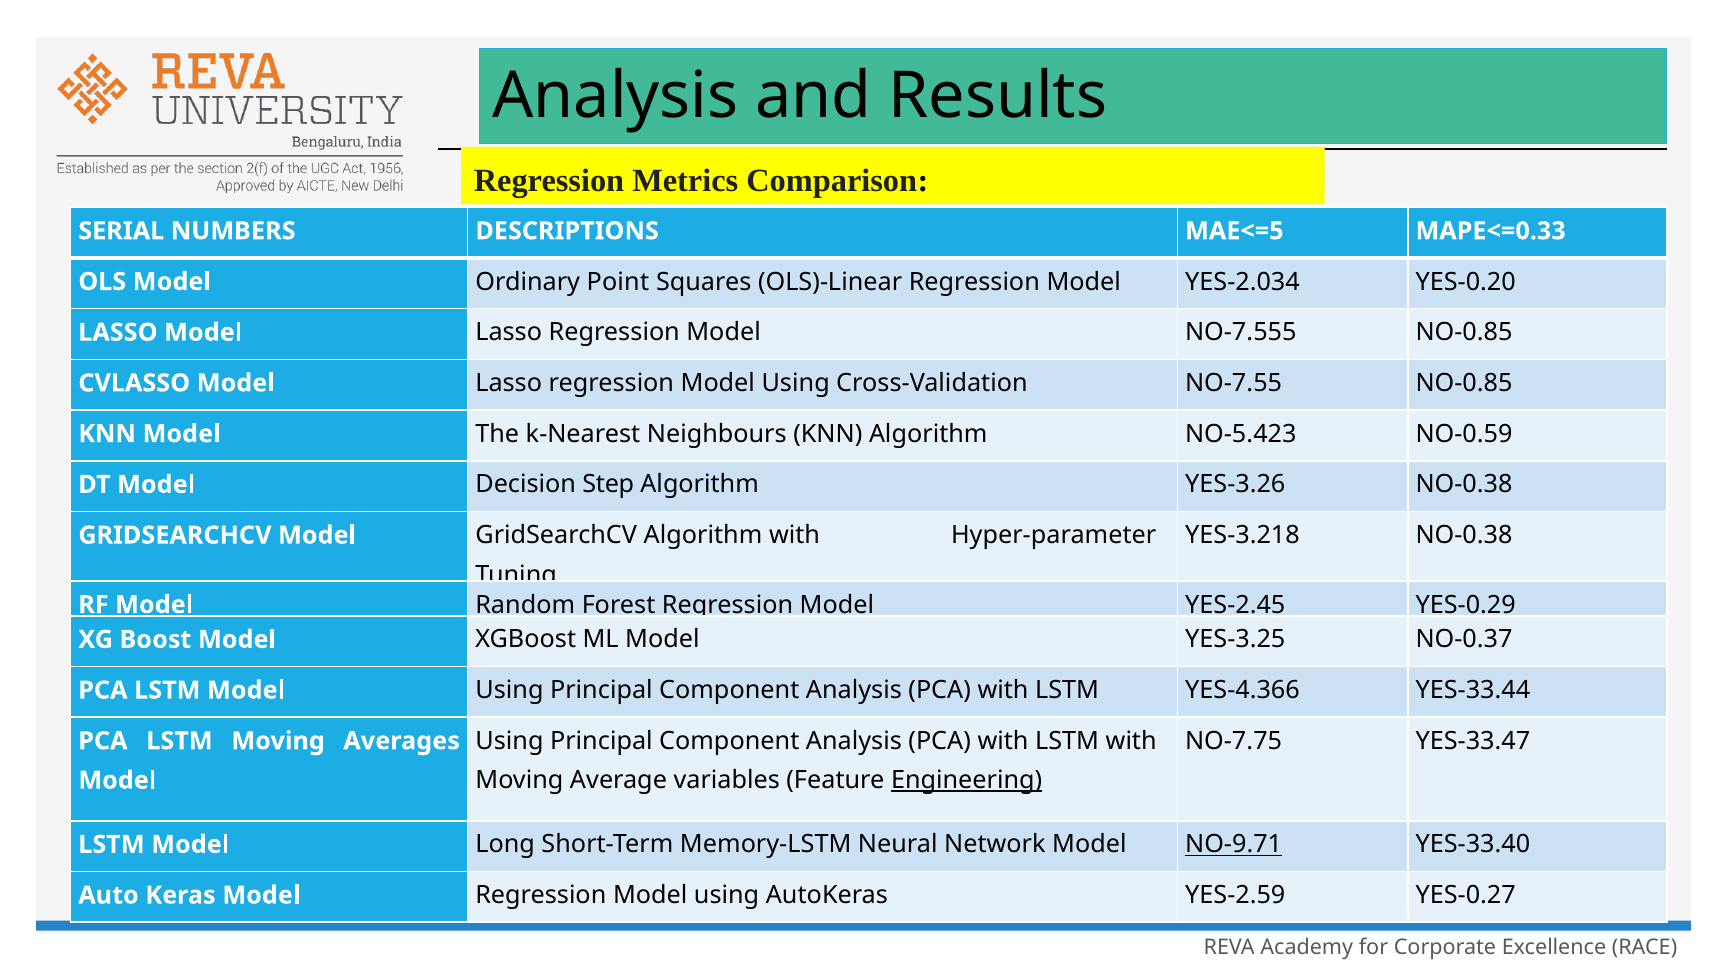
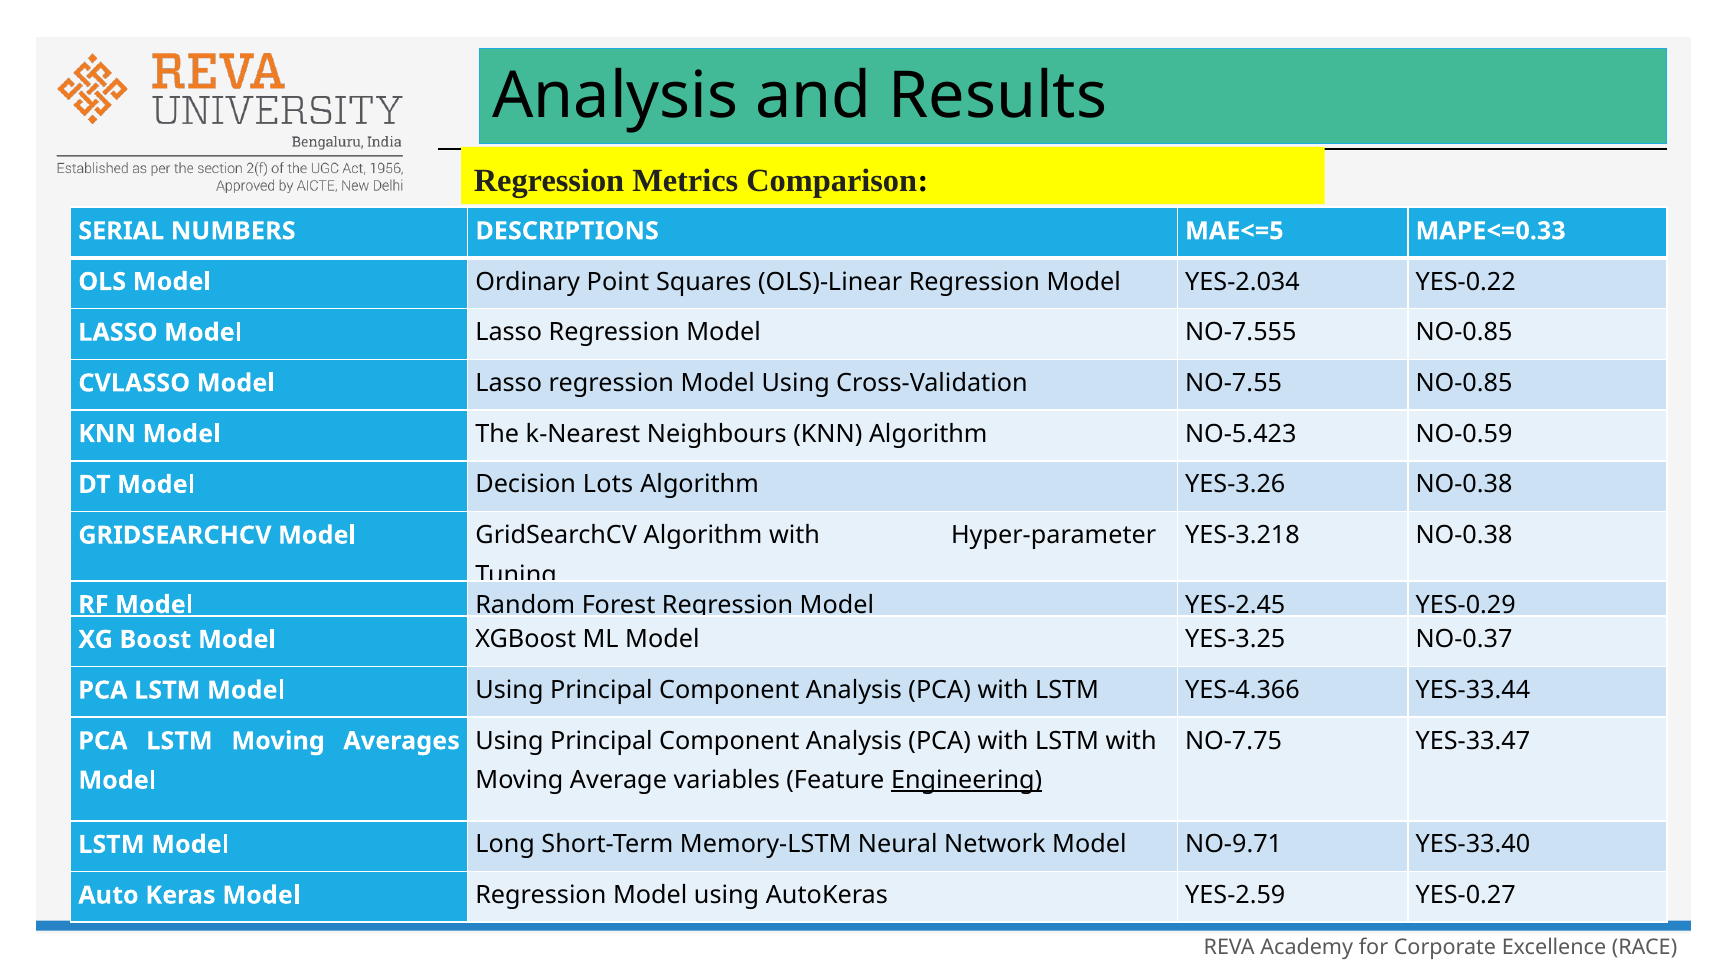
YES-0.20: YES-0.20 -> YES-0.22 (1466, 282)
Step: Step -> Lots (608, 485)
NO-9.71 underline: present -> none (1234, 845)
